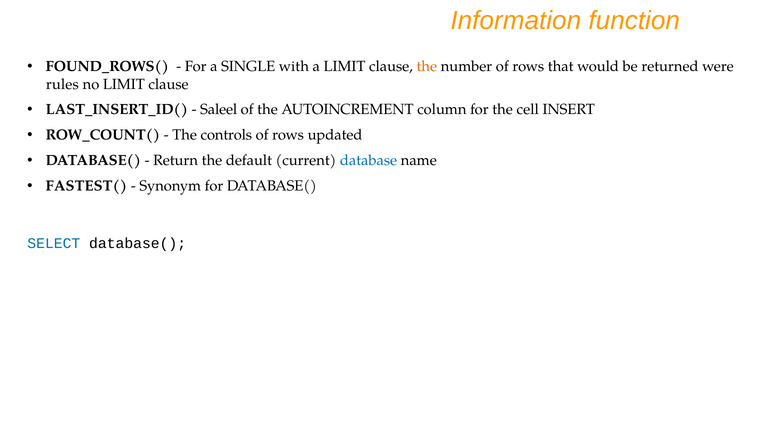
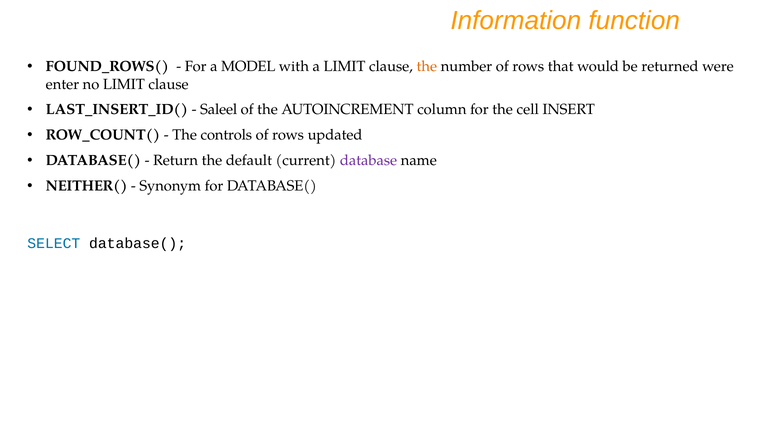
SINGLE: SINGLE -> MODEL (248, 67)
rules: rules -> enter (62, 84)
database colour: blue -> purple (369, 161)
FASTEST(: FASTEST( -> NEITHER( (87, 186)
